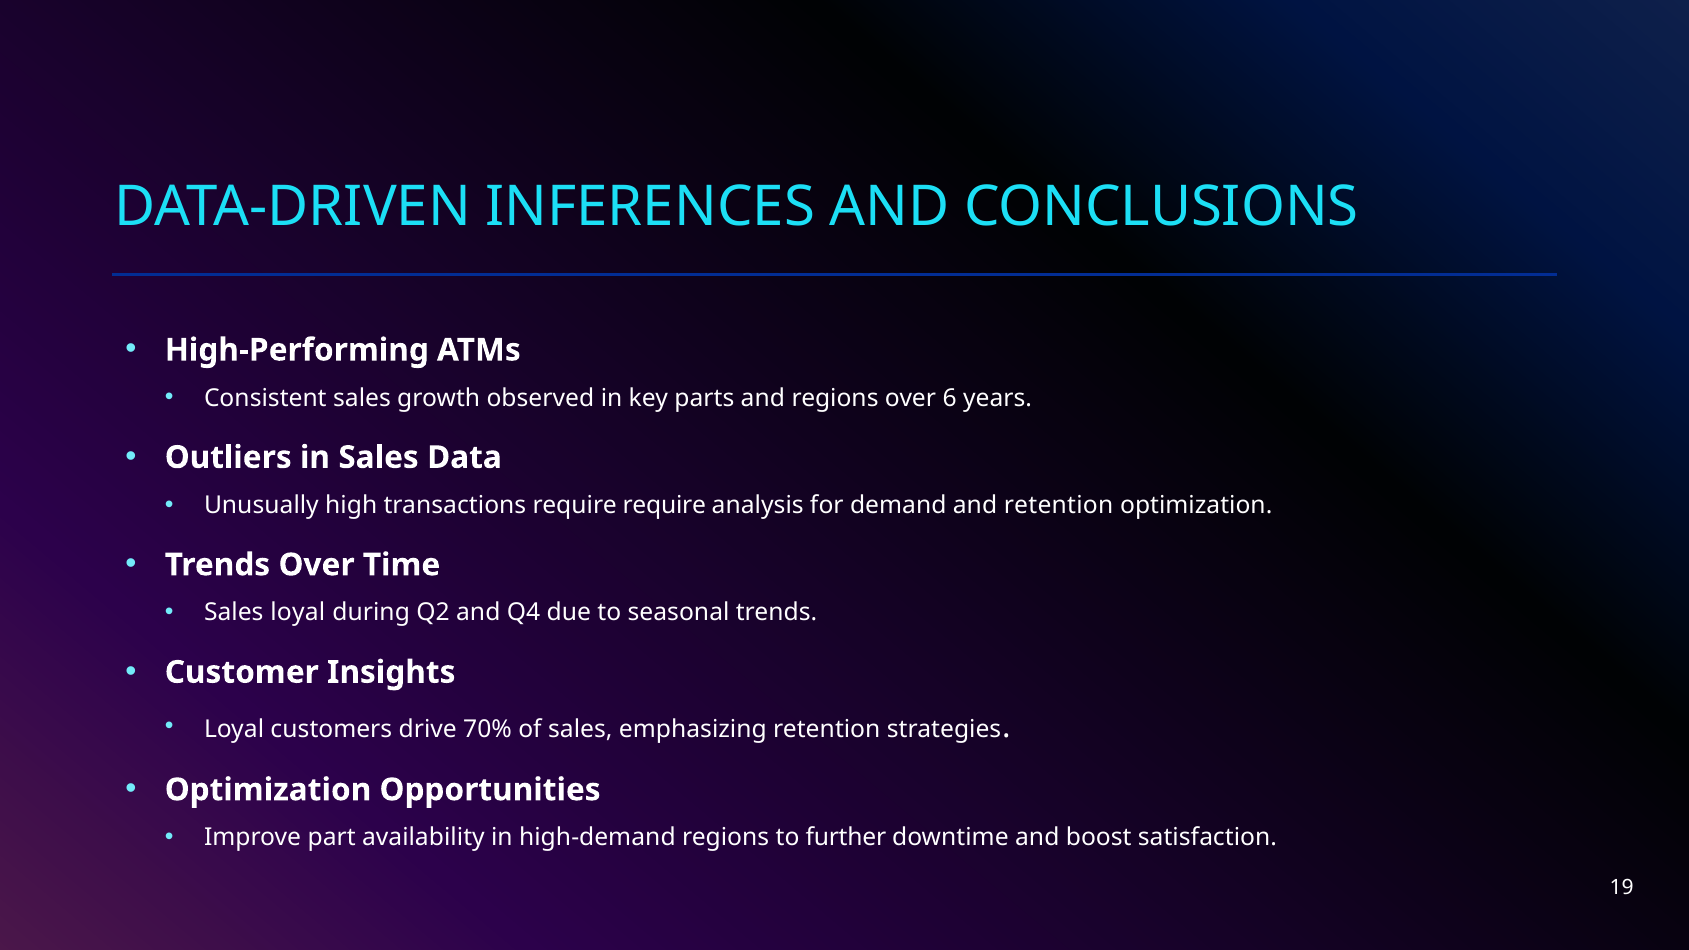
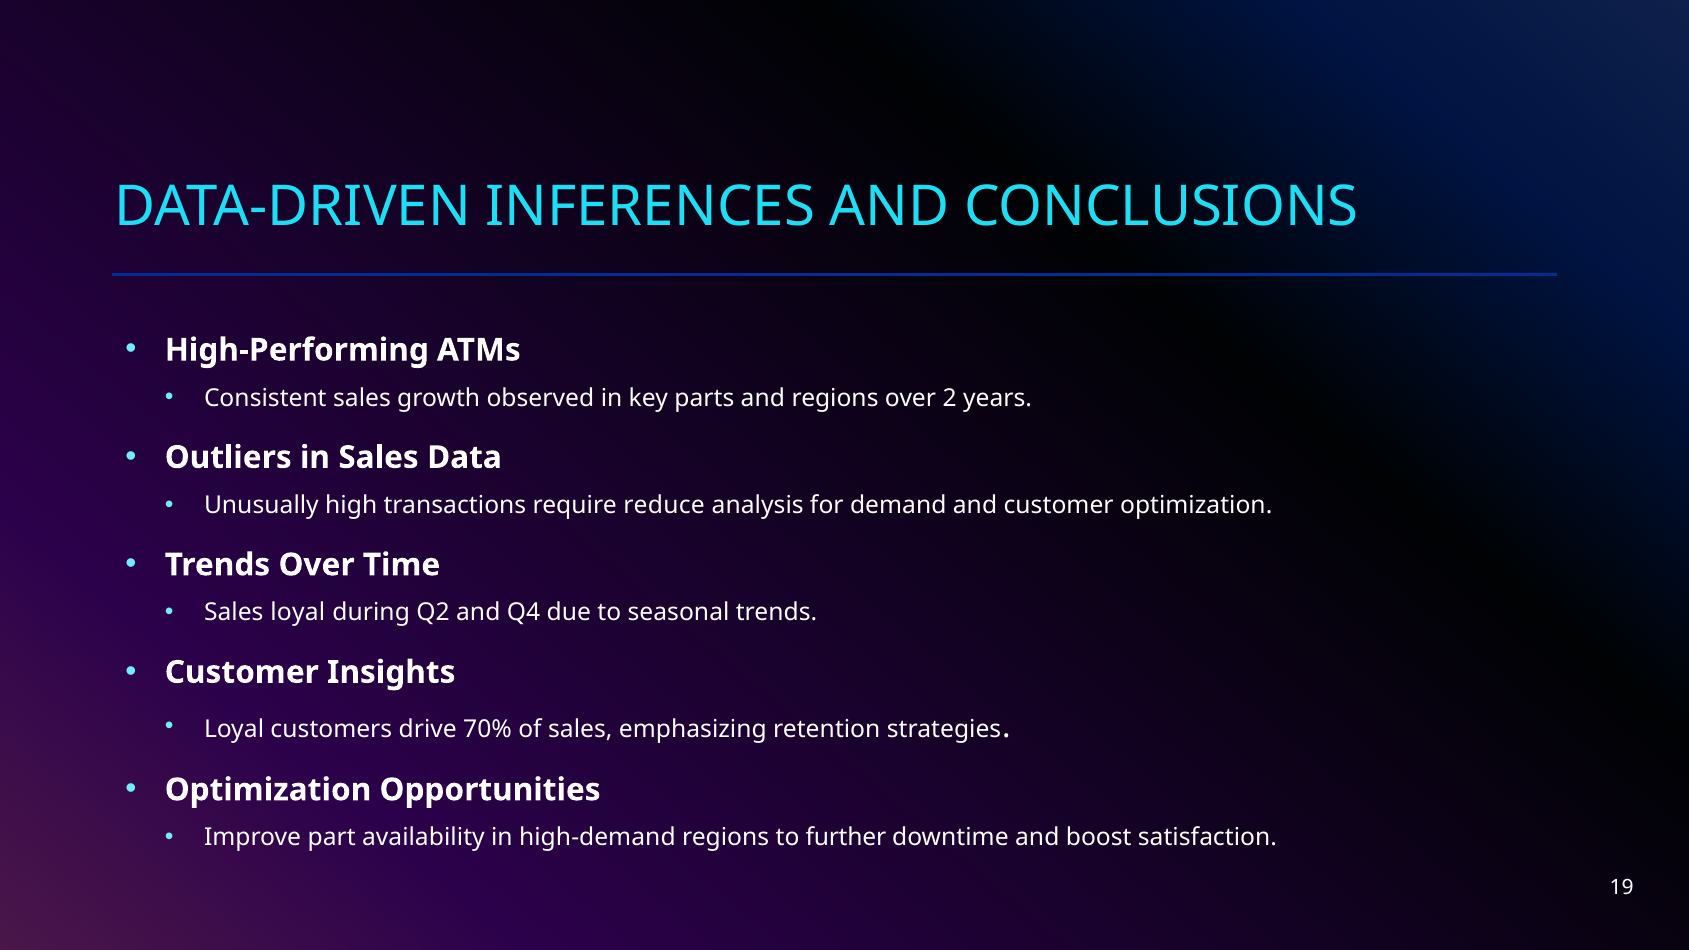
6: 6 -> 2 (950, 398)
require require: require -> reduce (664, 505)
and retention: retention -> customer (1059, 505)
